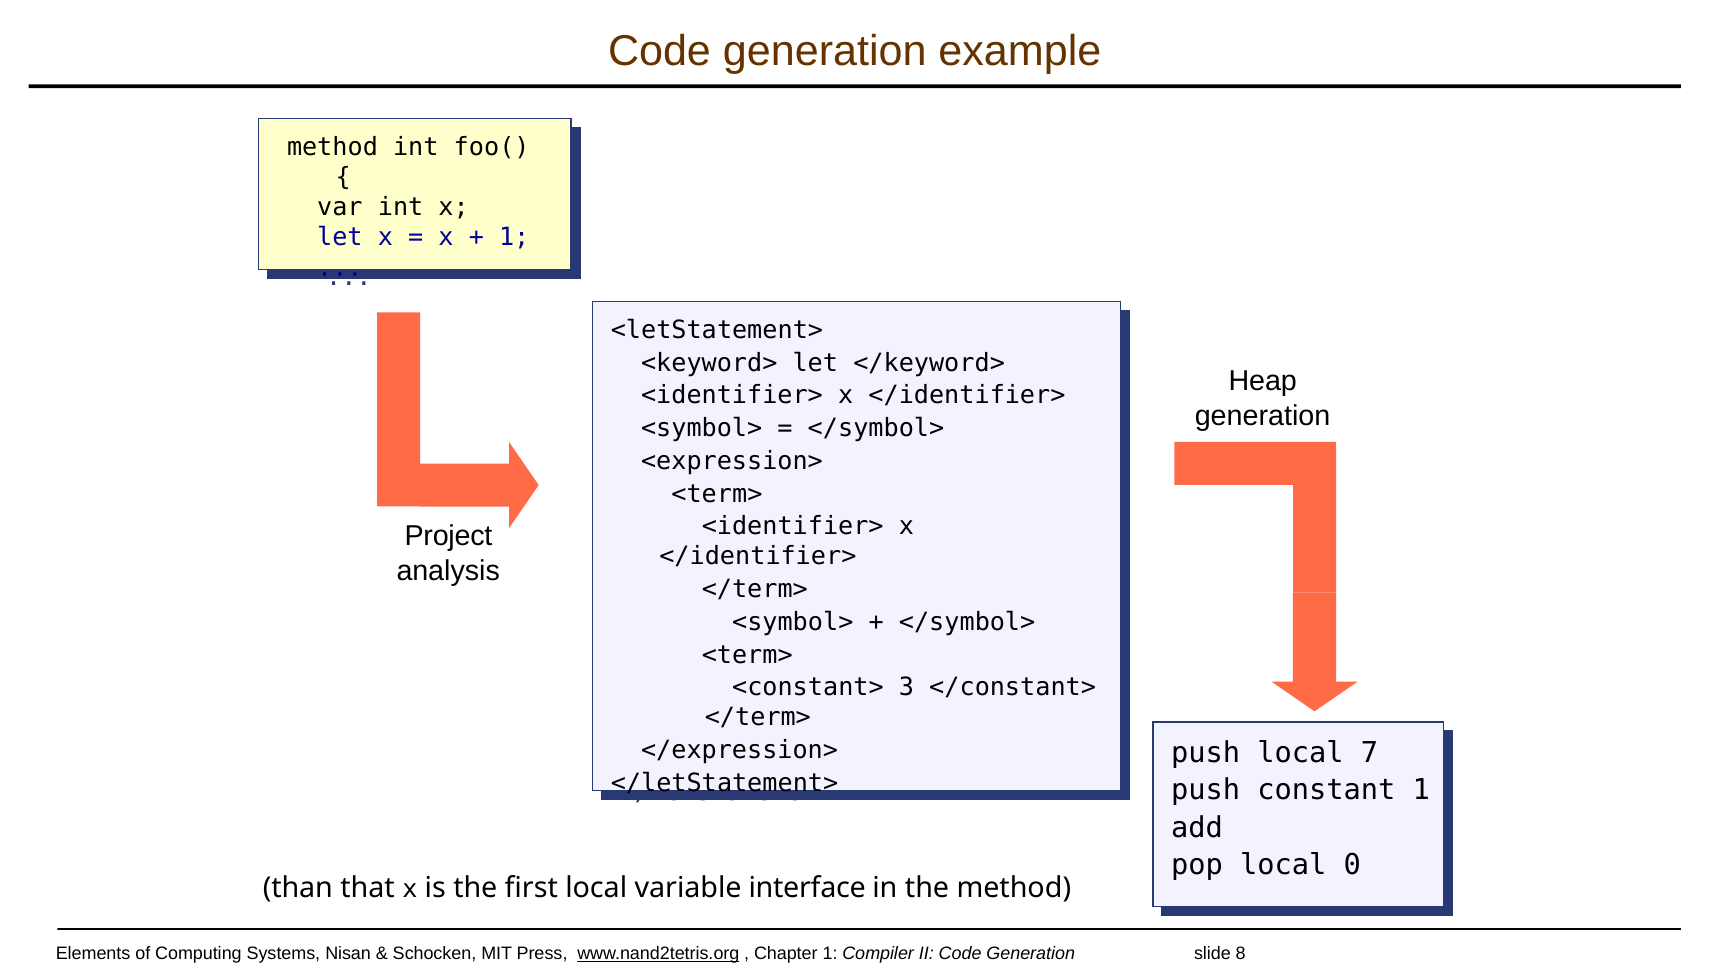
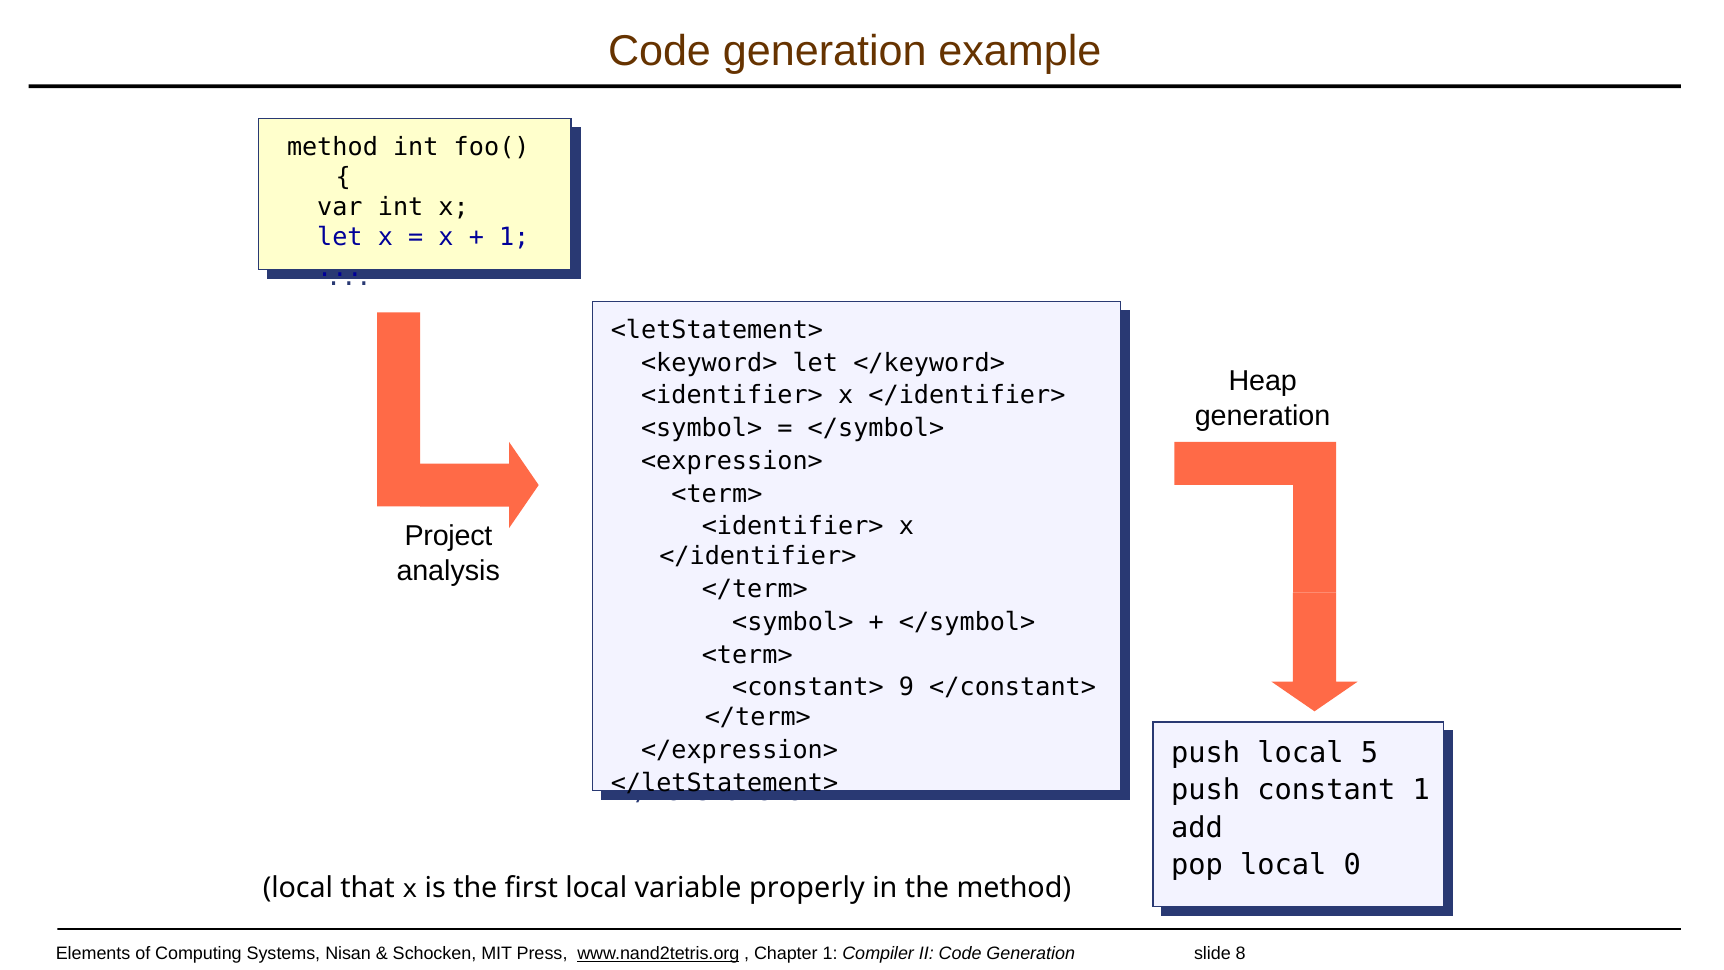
3: 3 -> 9 (906, 687)
7: 7 -> 5 (1369, 753)
than: than -> local (298, 888)
interface: interface -> properly (807, 888)
